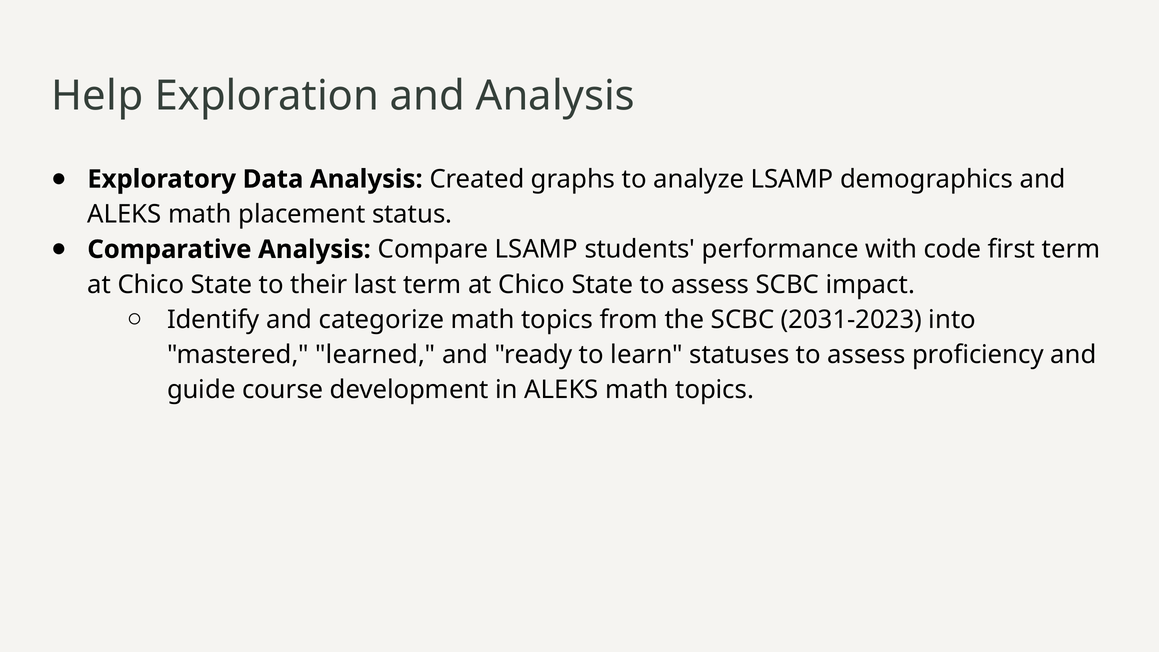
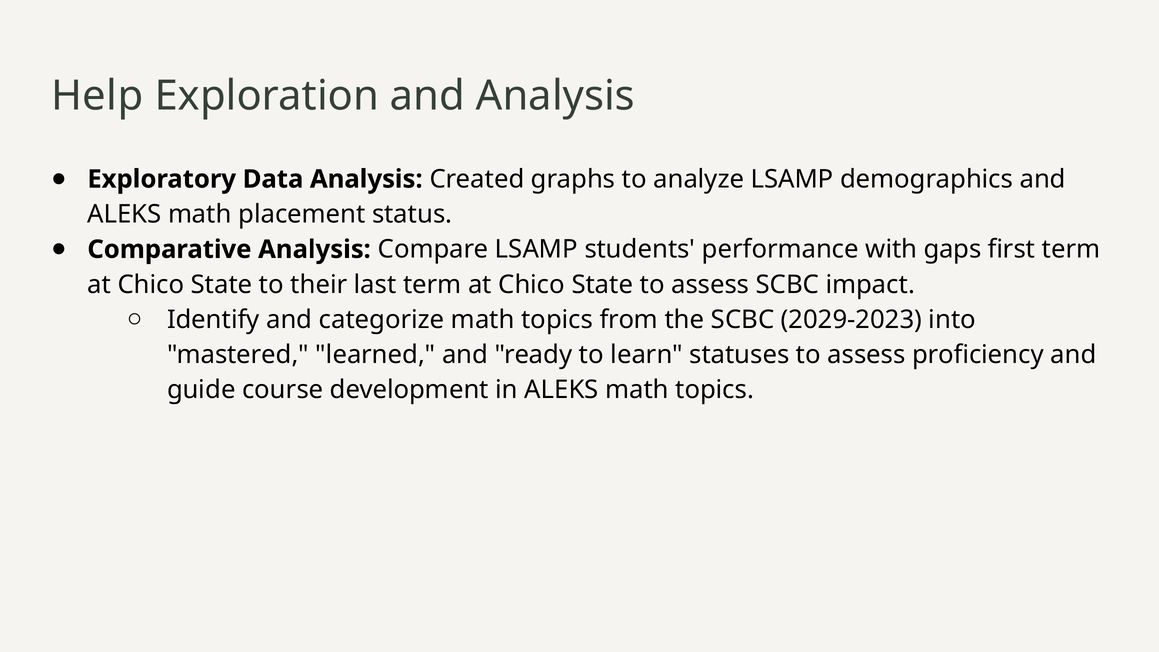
code: code -> gaps (953, 249)
2031-2023: 2031-2023 -> 2029-2023 (851, 320)
